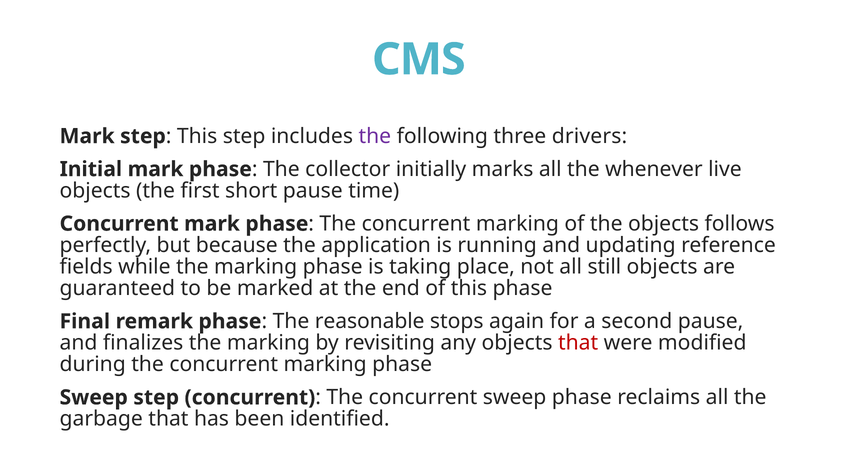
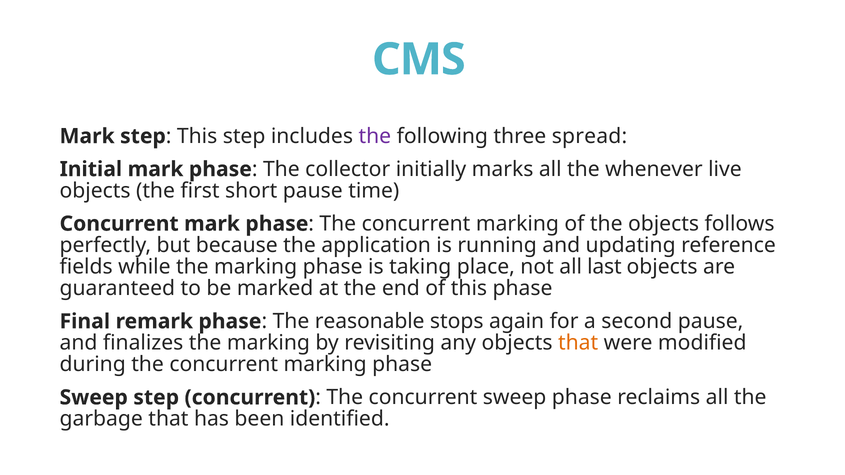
drivers: drivers -> spread (589, 136)
still: still -> last (604, 267)
that colour: red -> orange (578, 343)
